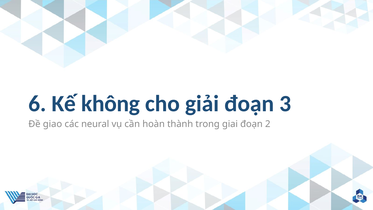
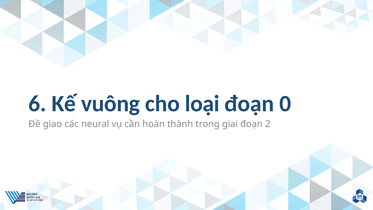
không: không -> vuông (110, 103)
giải: giải -> loại (202, 103)
3: 3 -> 0 (285, 103)
